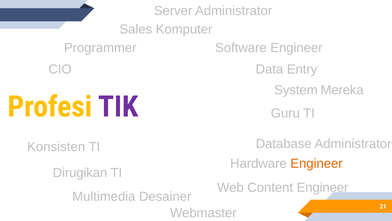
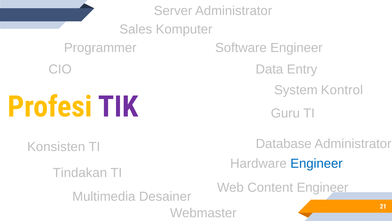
Mereka: Mereka -> Kontrol (342, 90)
Engineer colour: orange -> blue (317, 163)
Dirugikan: Dirugikan -> Tindakan (80, 172)
